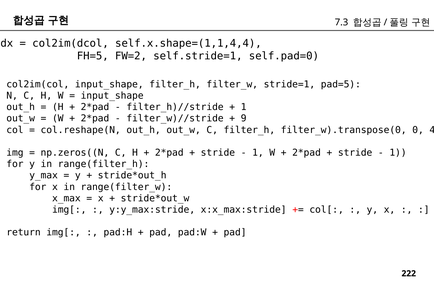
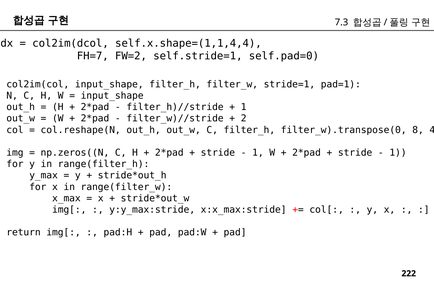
FH=5: FH=5 -> FH=7 (93, 56)
pad=5: pad=5 -> pad=1 (341, 84)
9: 9 -> 2 (244, 119)
0: 0 -> 8 (418, 130)
